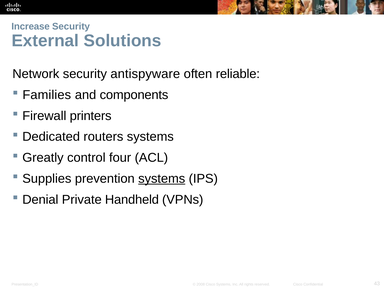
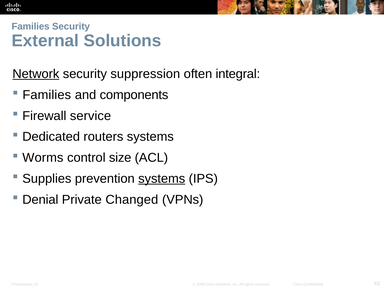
Increase: Increase -> Families (31, 26)
Network underline: none -> present (36, 74)
antispyware: antispyware -> suppression (145, 74)
reliable: reliable -> integral (238, 74)
printers: printers -> service (91, 116)
Greatly: Greatly -> Worms (43, 158)
four: four -> size (120, 158)
Handheld: Handheld -> Changed (132, 200)
